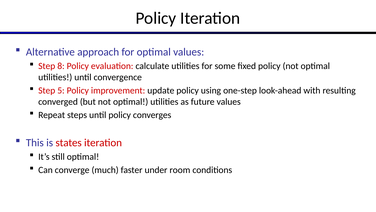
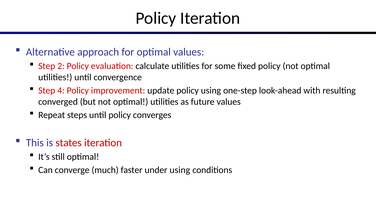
8: 8 -> 2 (61, 66)
5: 5 -> 4 (61, 90)
under room: room -> using (180, 170)
